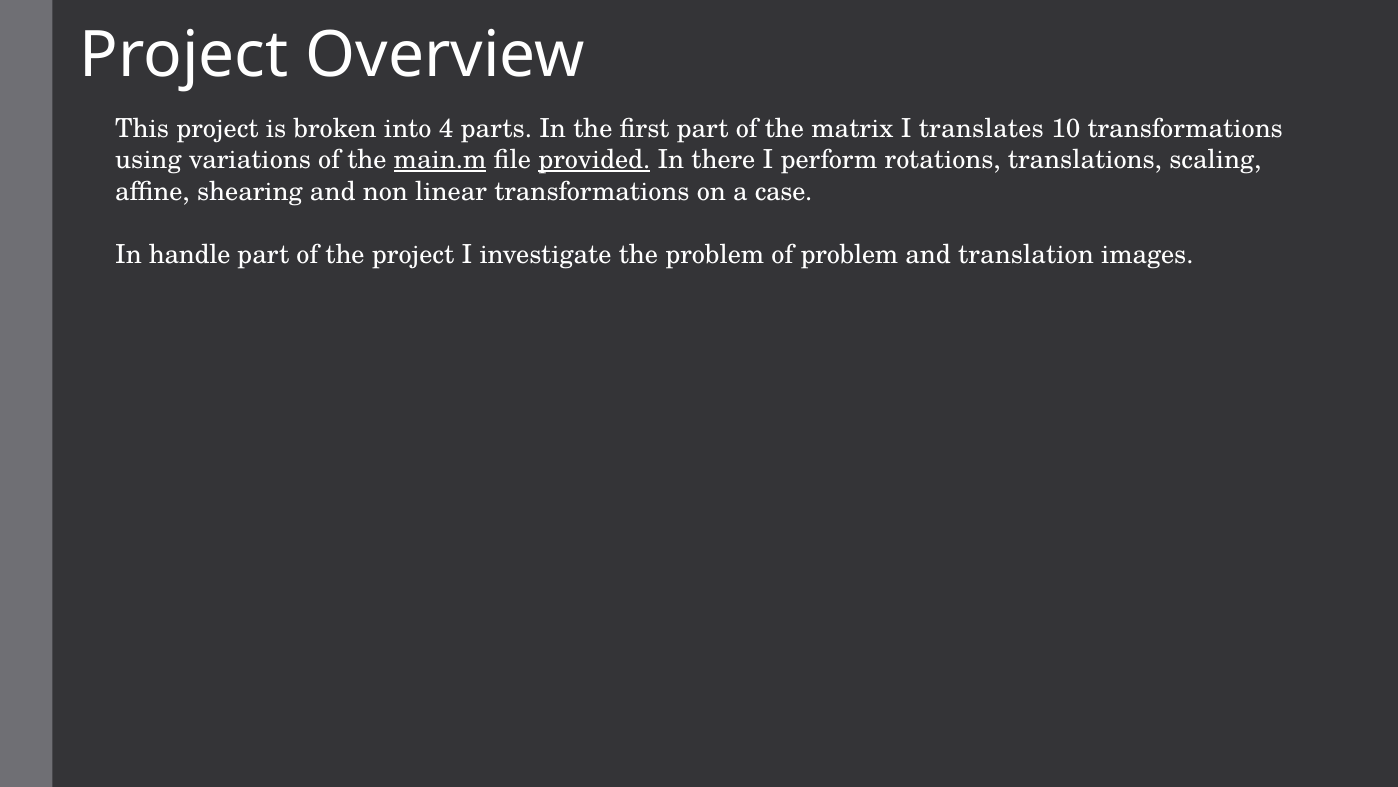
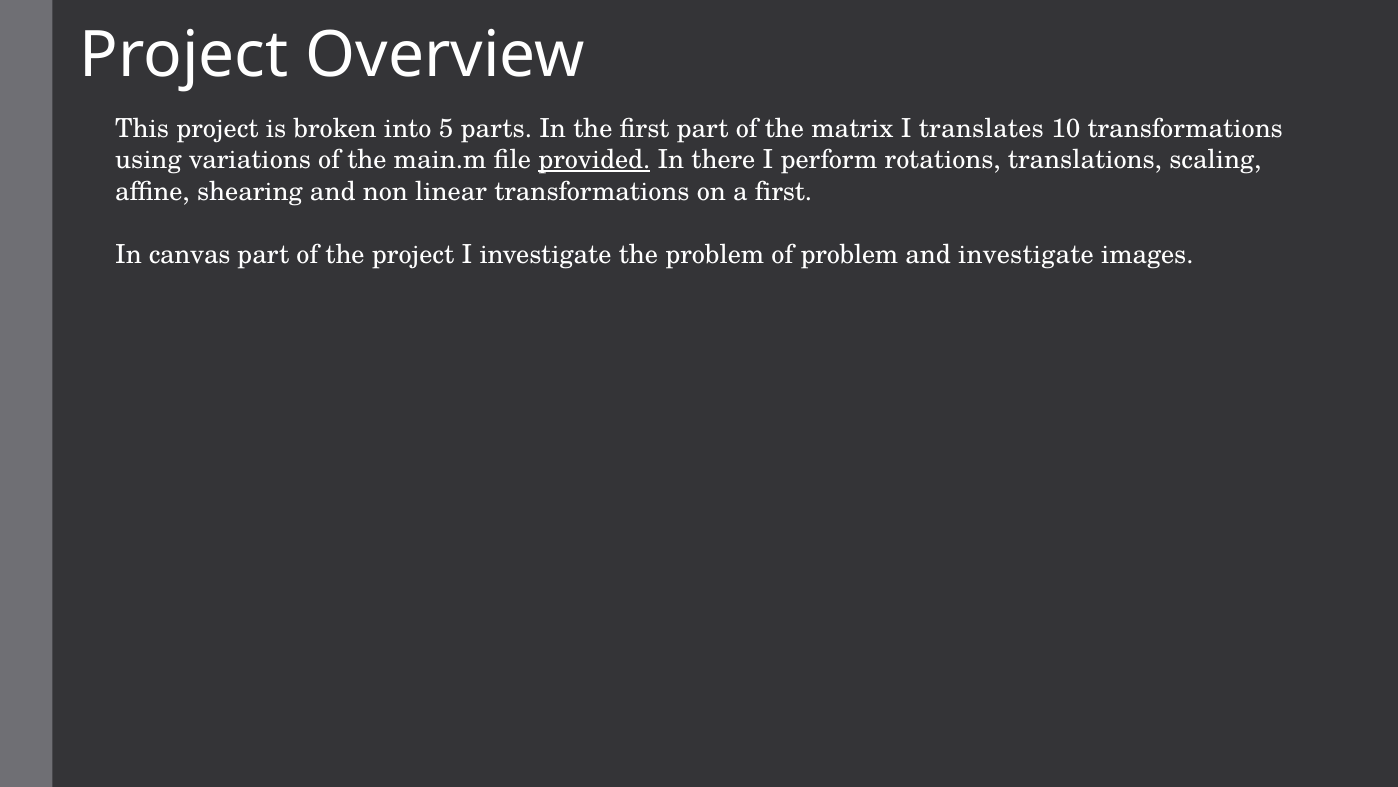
4: 4 -> 5 (446, 128)
main.m underline: present -> none (440, 160)
a case: case -> first (784, 191)
handle: handle -> canvas (190, 254)
and translation: translation -> investigate (1026, 254)
